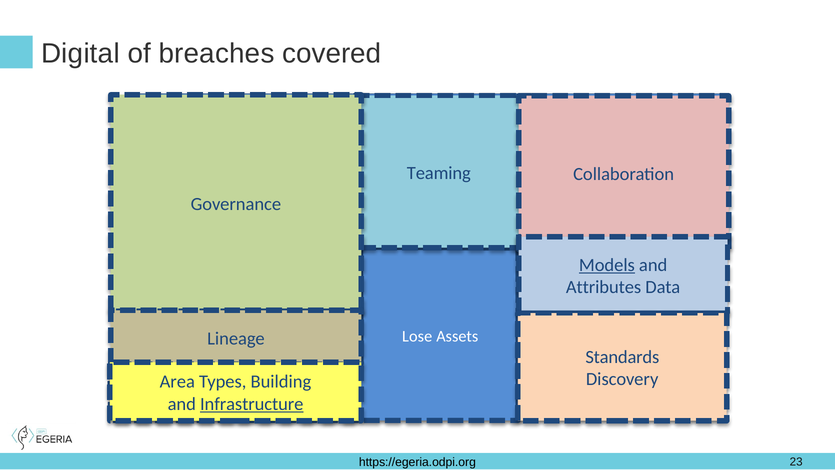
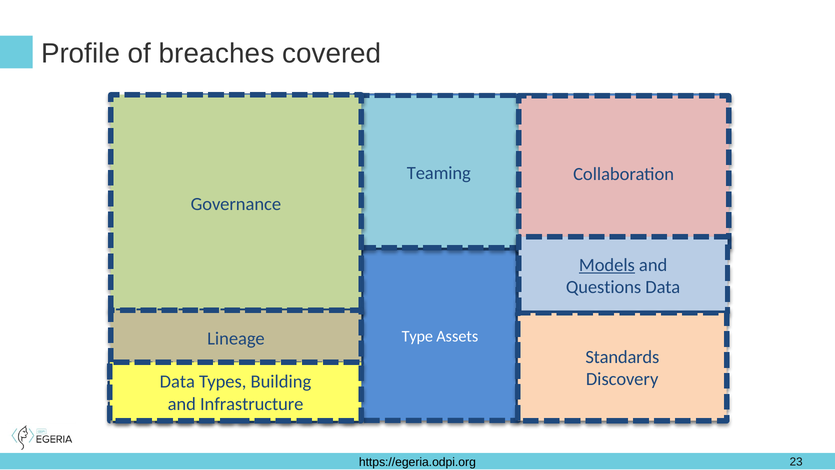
Digital: Digital -> Profile (81, 53)
Attributes: Attributes -> Questions (604, 287)
Lose: Lose -> Type (417, 336)
Area: Area -> Data (177, 381)
Infrastructure underline: present -> none (252, 404)
